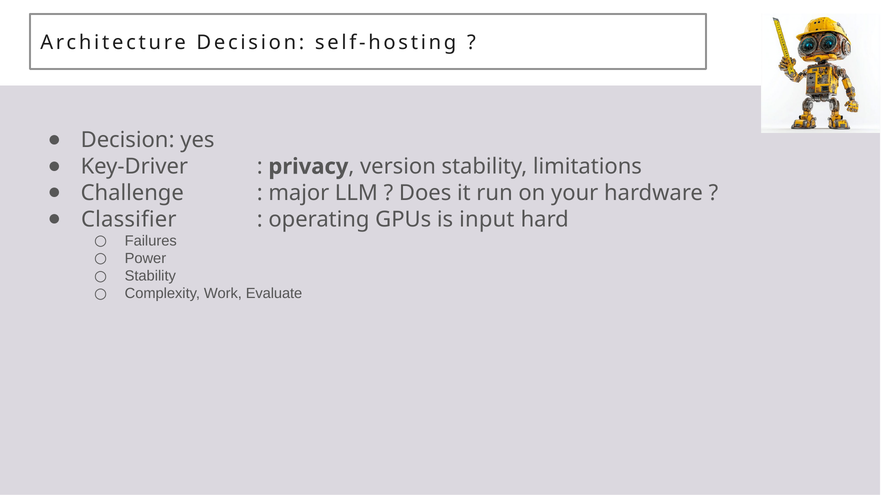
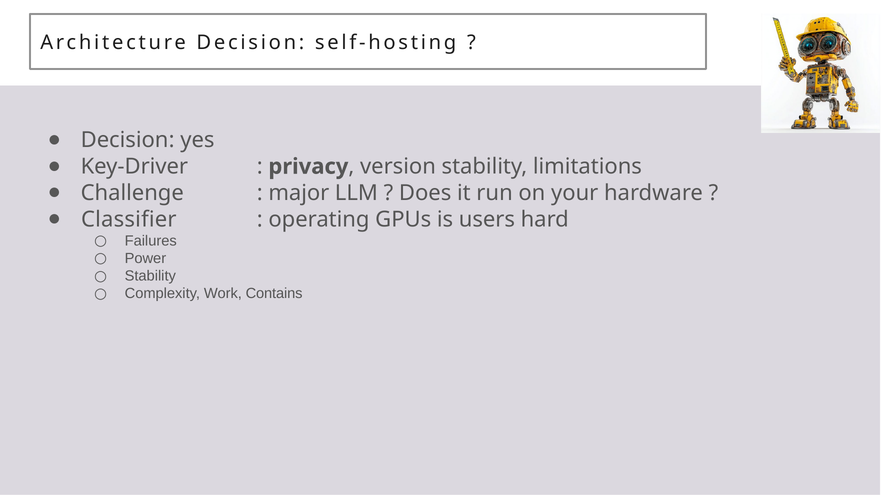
input: input -> users (487, 220)
Evaluate: Evaluate -> Contains (274, 294)
